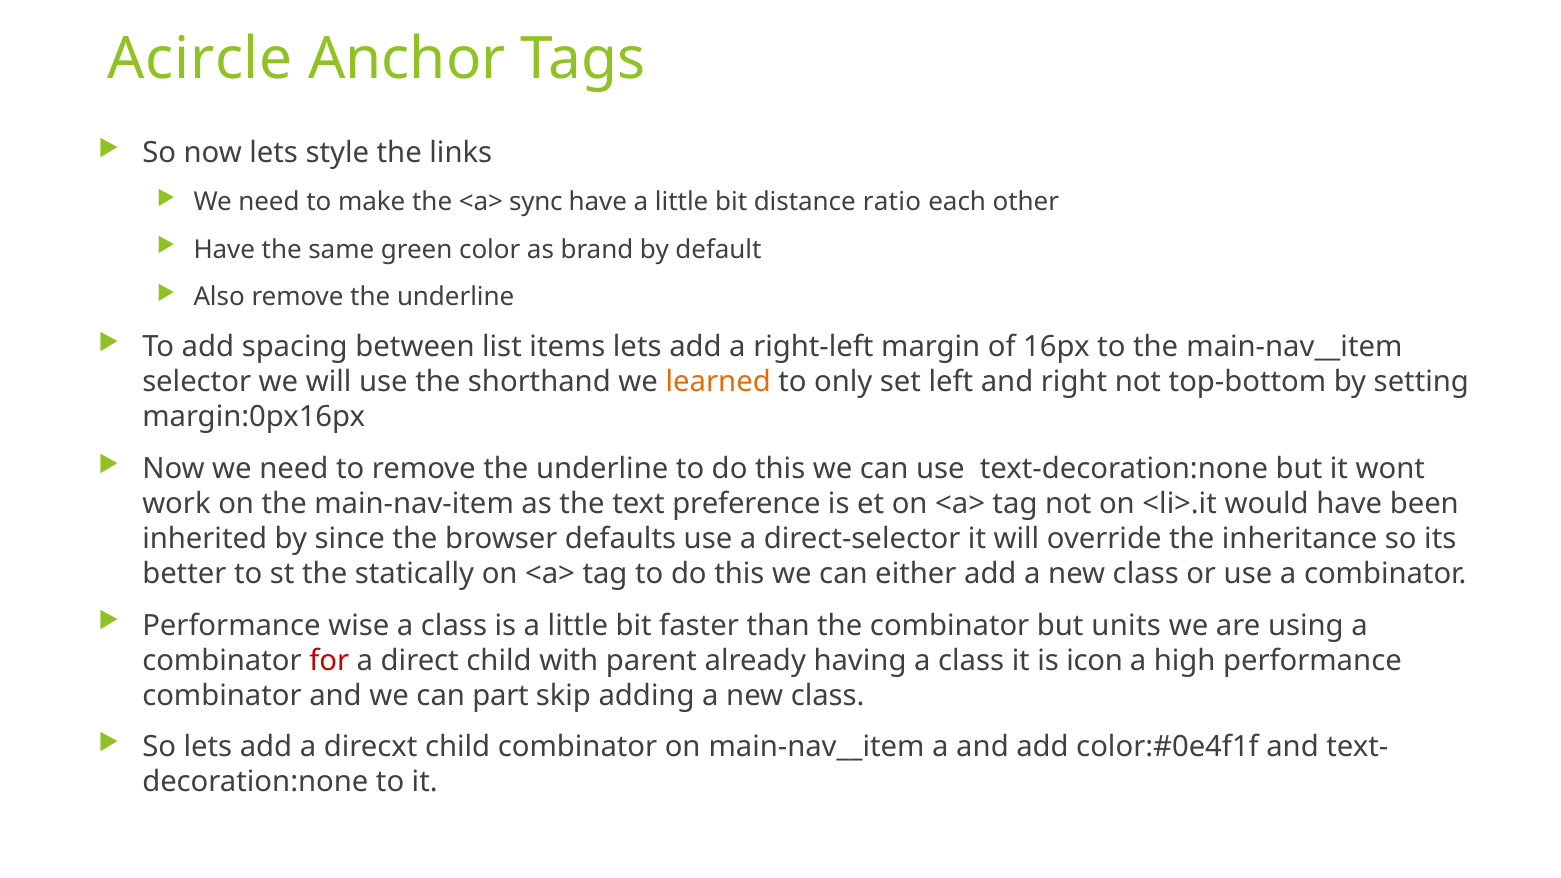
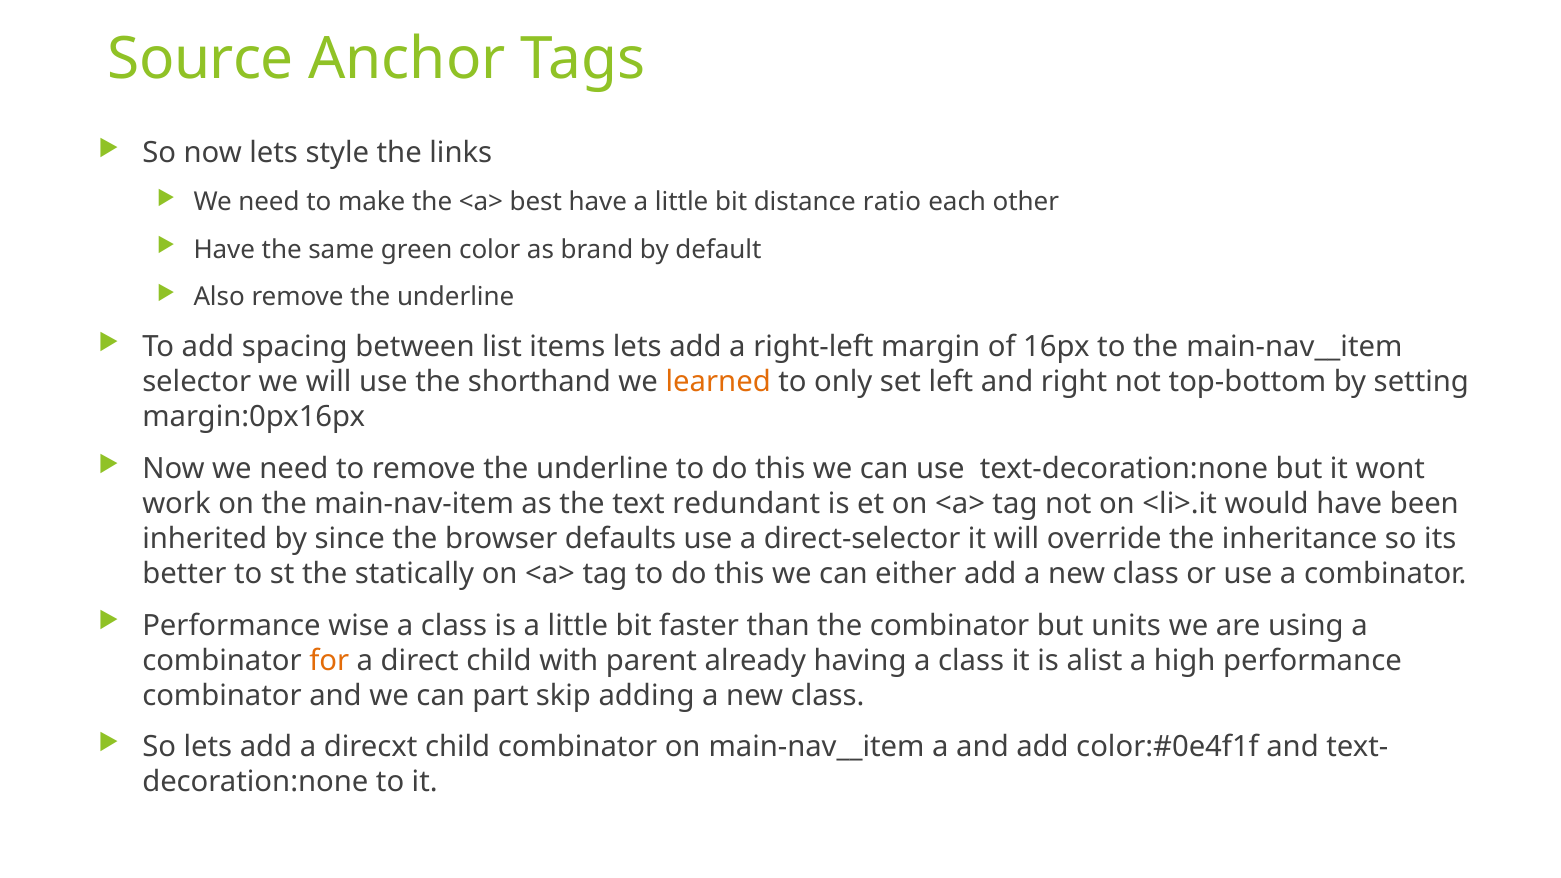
Acircle: Acircle -> Source (201, 59)
sync: sync -> best (536, 202)
preference: preference -> redundant (746, 504)
for colour: red -> orange (329, 661)
icon: icon -> alist (1094, 661)
